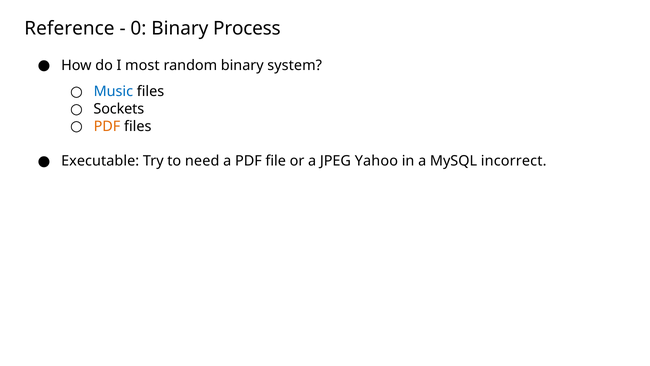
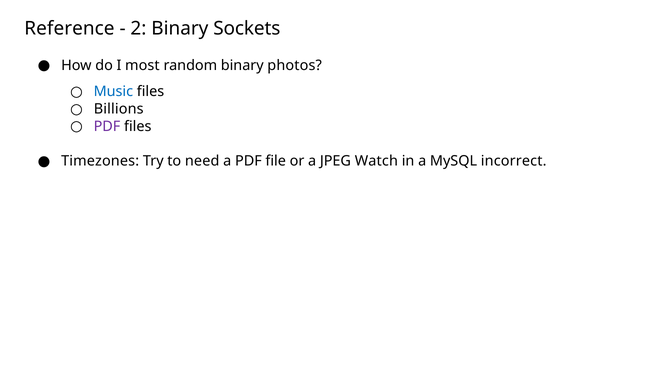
0: 0 -> 2 (138, 28)
Process: Process -> Sockets (247, 28)
system: system -> photos (295, 65)
Sockets: Sockets -> Billions (119, 109)
PDF colour: orange -> purple (107, 126)
Executable: Executable -> Timezones (100, 161)
Yahoo: Yahoo -> Watch (376, 161)
